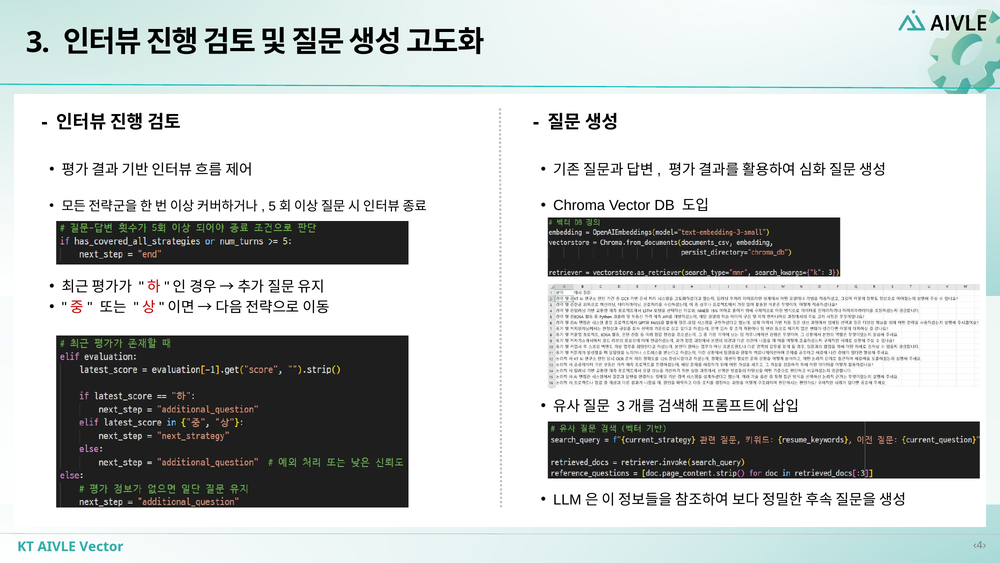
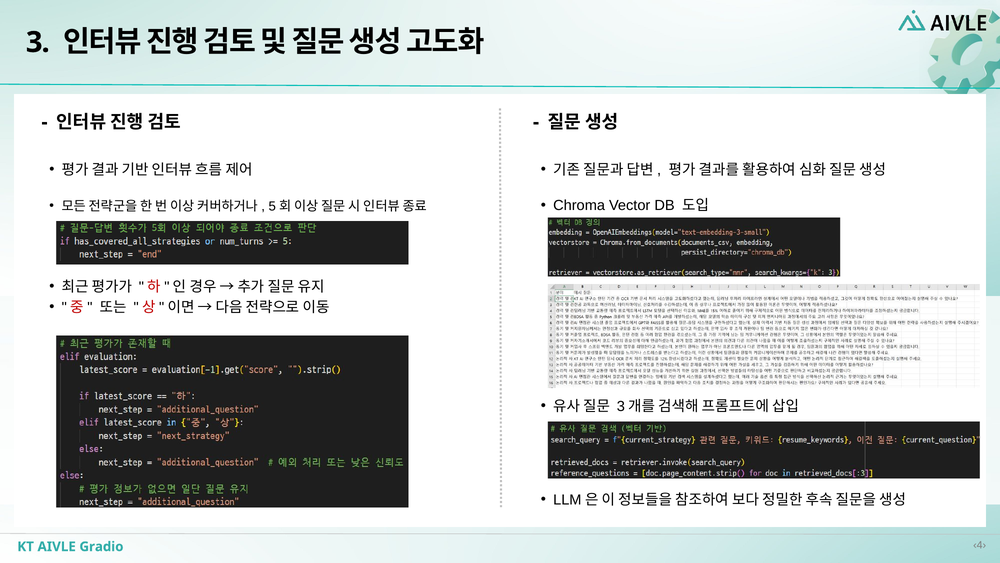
AIVLE Vector: Vector -> Gradio (101, 546)
